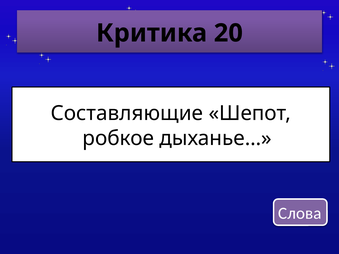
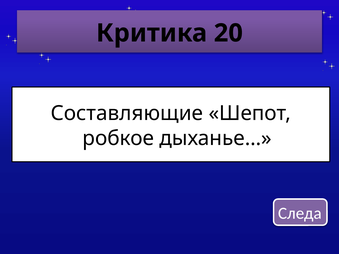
Слова: Слова -> Следа (300, 214)
